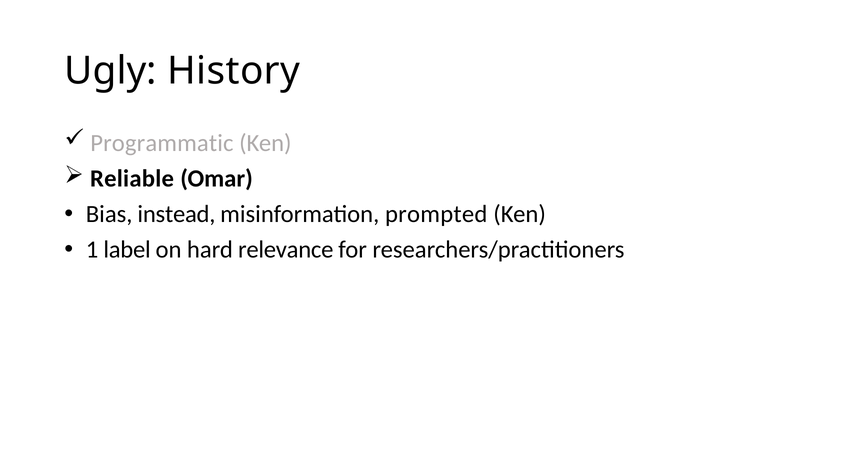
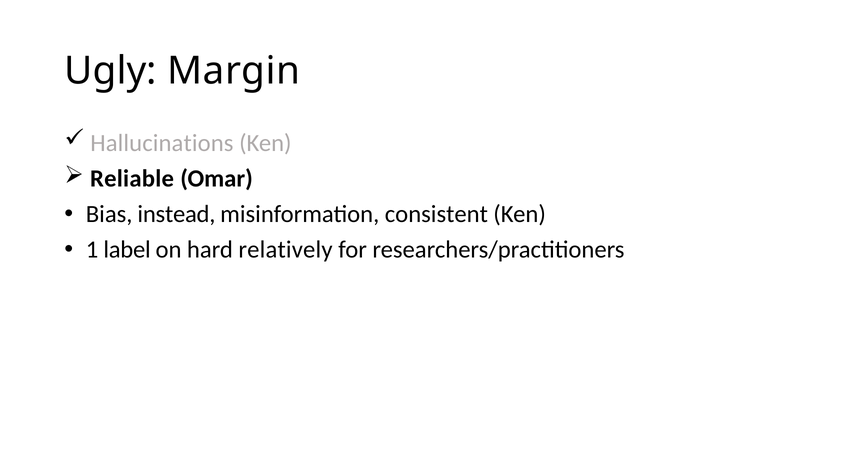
History: History -> Margin (234, 71)
Programmatic: Programmatic -> Hallucinations (162, 143)
prompted: prompted -> consistent (436, 214)
relevance: relevance -> relatively (286, 249)
